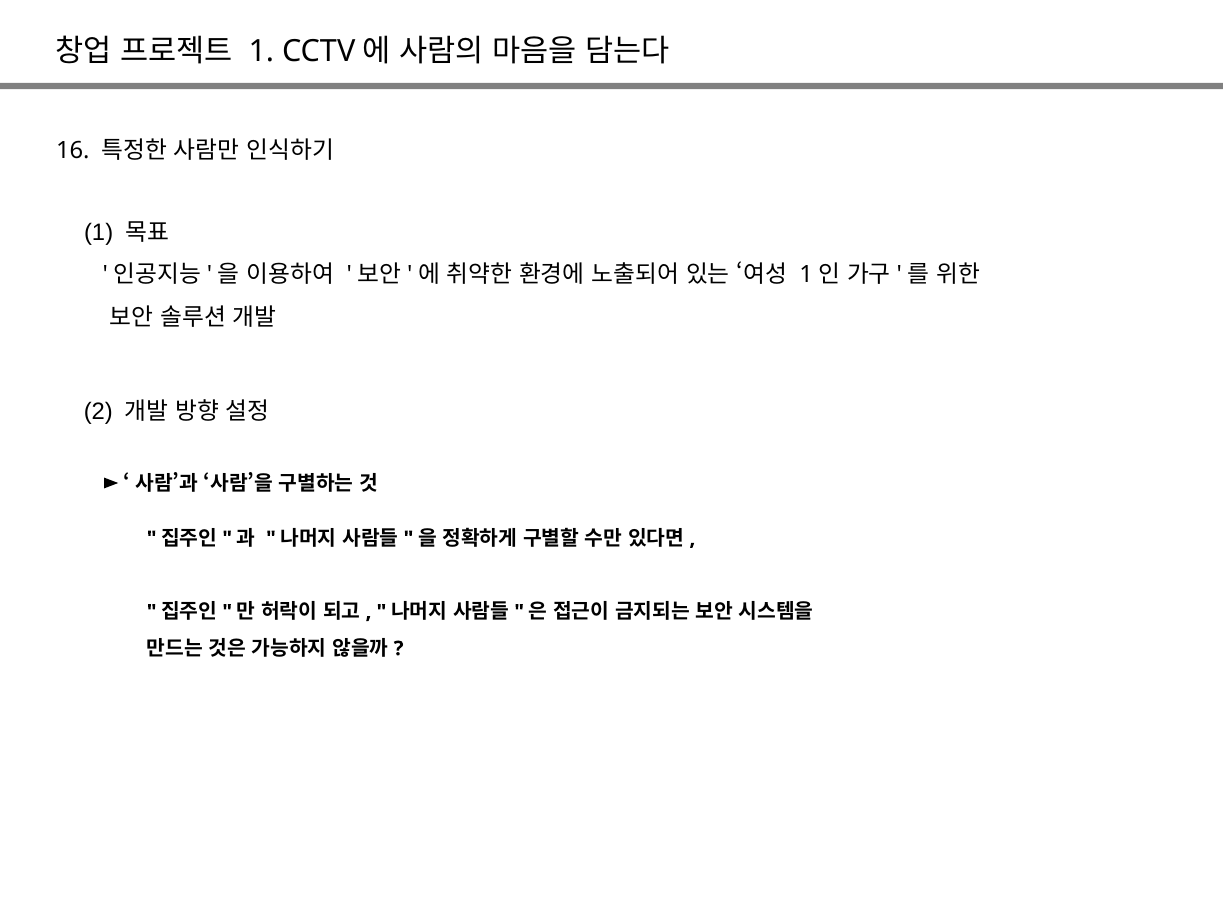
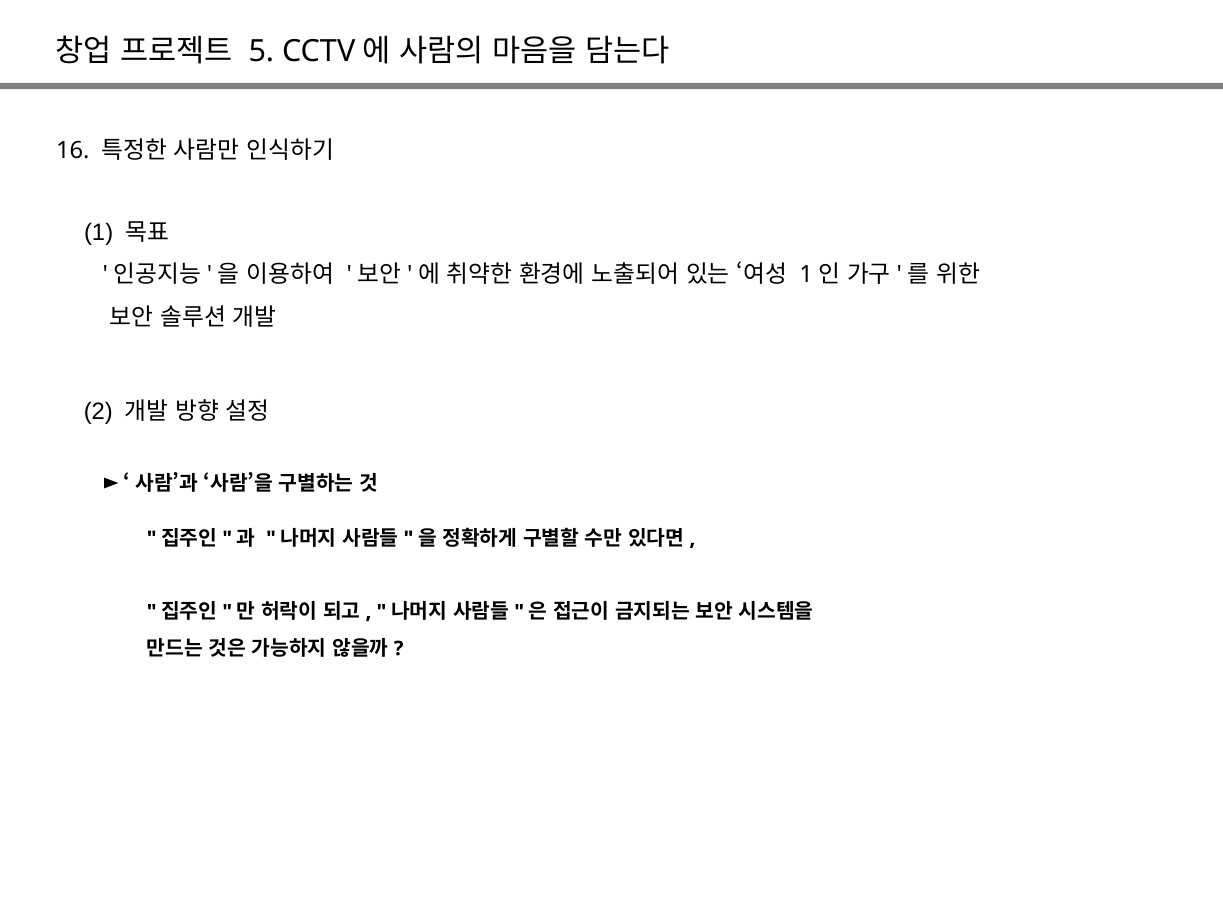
1: 1 -> 5 (261, 51)
